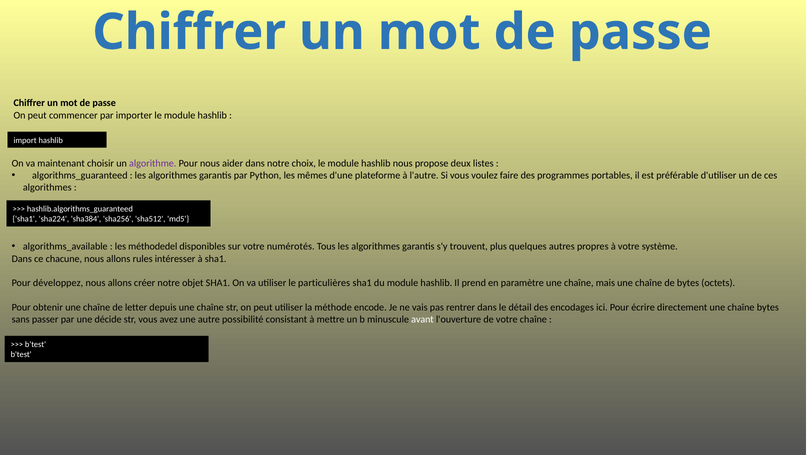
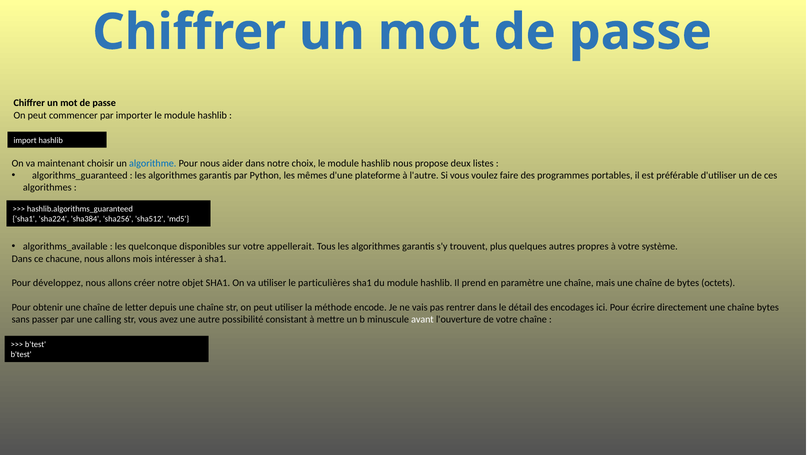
algorithme colour: purple -> blue (153, 163)
méthodedel: méthodedel -> quelconque (153, 246)
numérotés: numérotés -> appellerait (291, 246)
rules: rules -> mois (143, 258)
décide: décide -> calling (108, 319)
